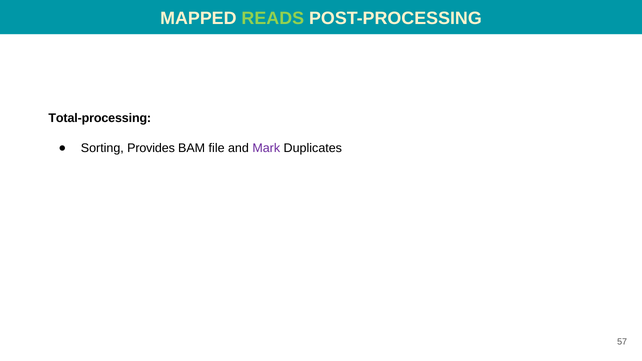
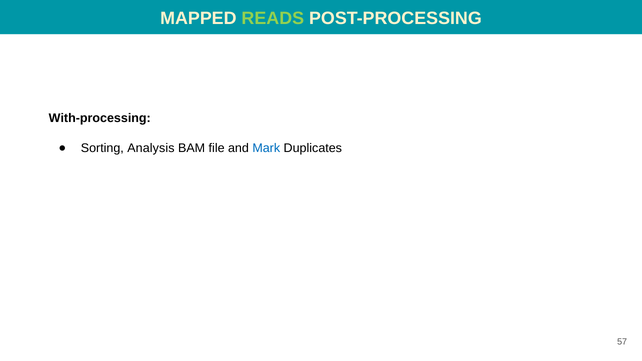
Total-processing: Total-processing -> With-processing (100, 118)
Provides: Provides -> Analysis (151, 148)
Mark colour: purple -> blue (266, 148)
